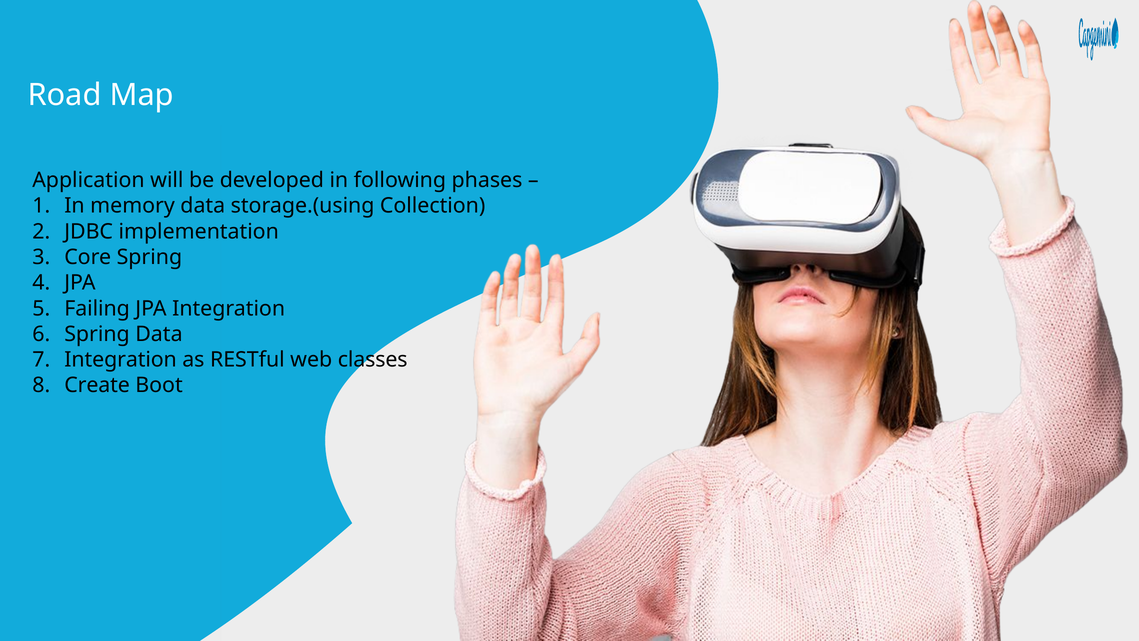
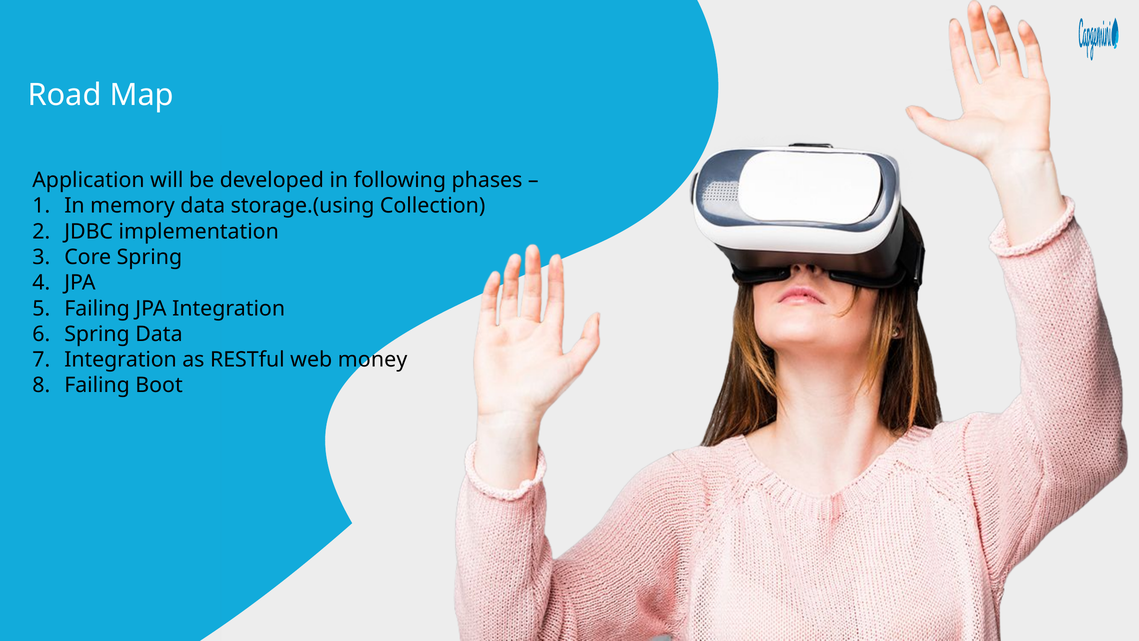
classes: classes -> money (373, 360)
Create: Create -> Failing (97, 385)
